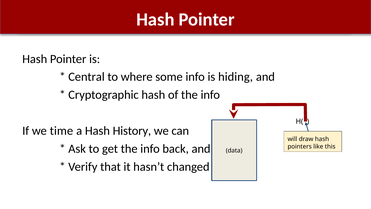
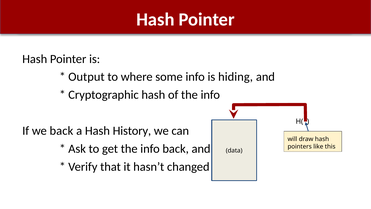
Central: Central -> Output (86, 77)
we time: time -> back (61, 131)
